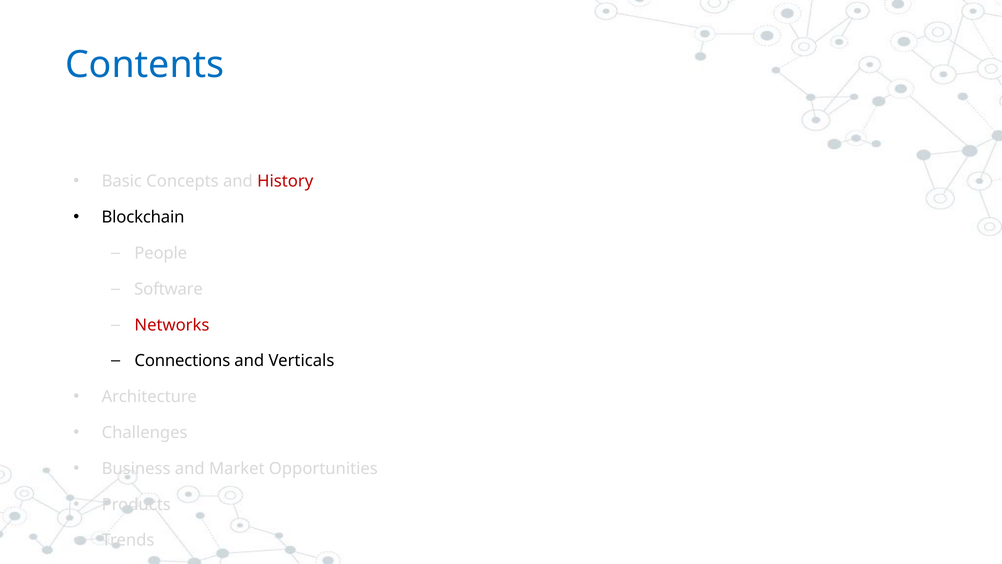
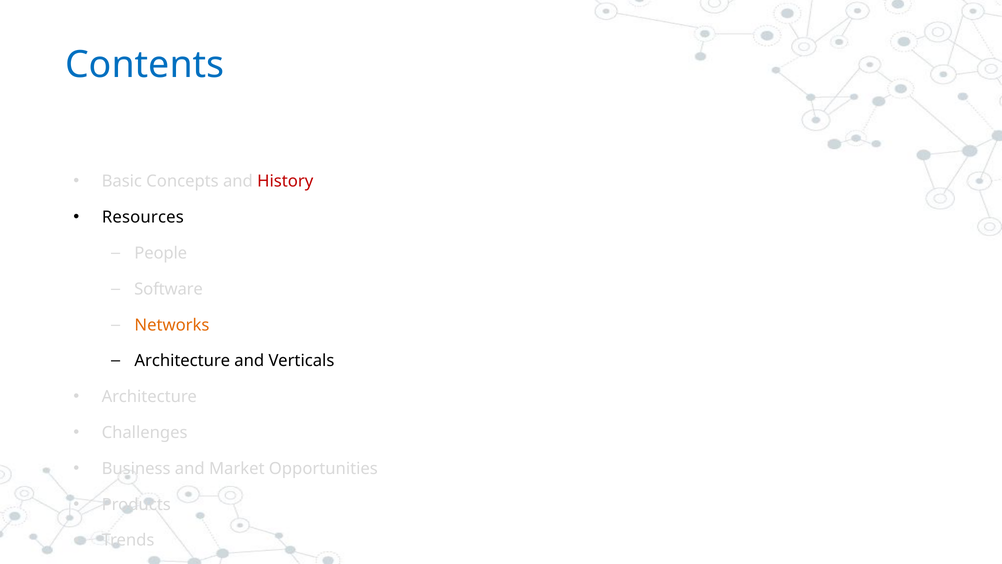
Blockchain: Blockchain -> Resources (143, 217)
Networks colour: red -> orange (172, 325)
Connections: Connections -> Architecture (182, 361)
